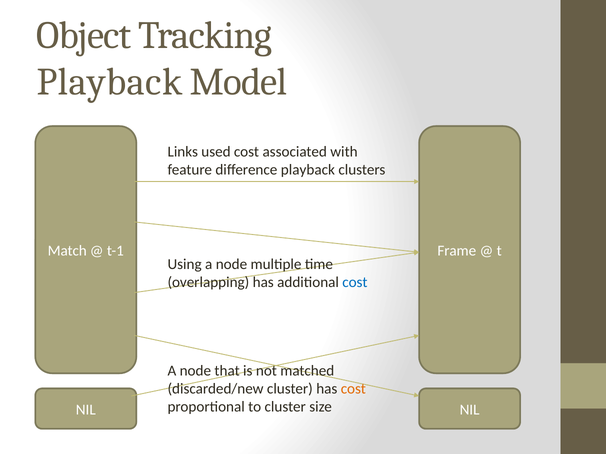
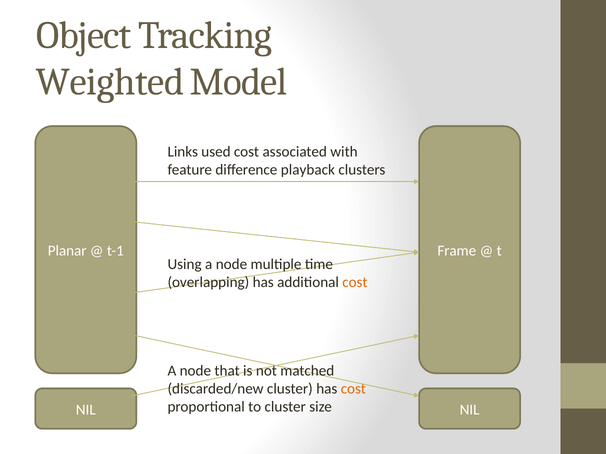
Playback: Playback -> Weighted (110, 82)
Match: Match -> Planar (67, 251)
cost colour: blue -> orange (355, 283)
